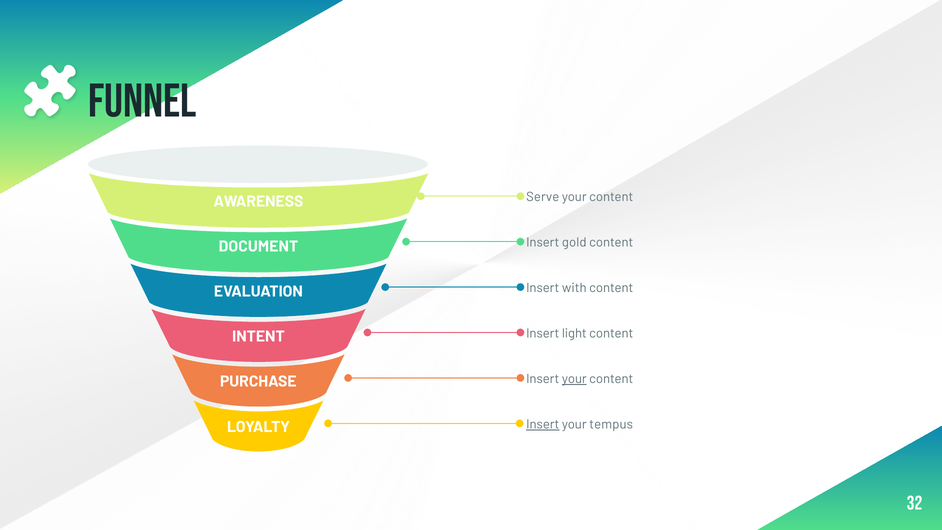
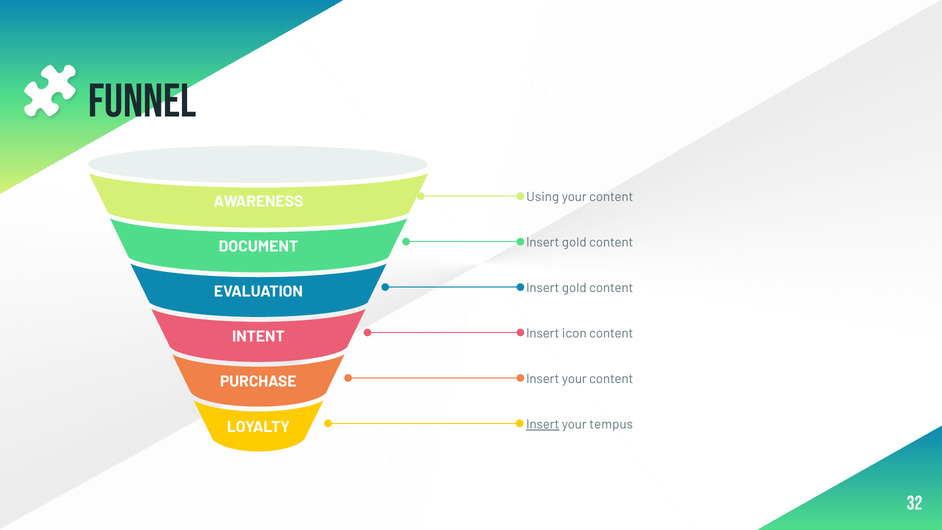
Serve: Serve -> Using (543, 197)
with: with -> gold (574, 288)
light: light -> icon (574, 333)
your underline: present -> none (574, 379)
